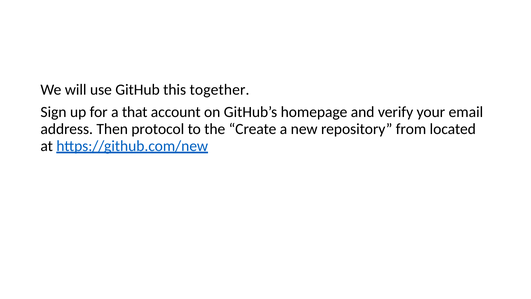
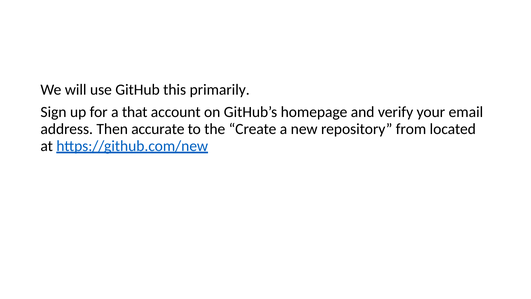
together: together -> primarily (220, 90)
protocol: protocol -> accurate (158, 129)
